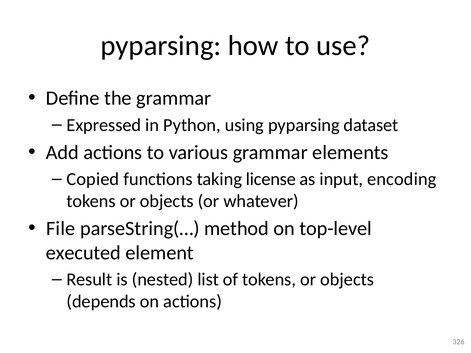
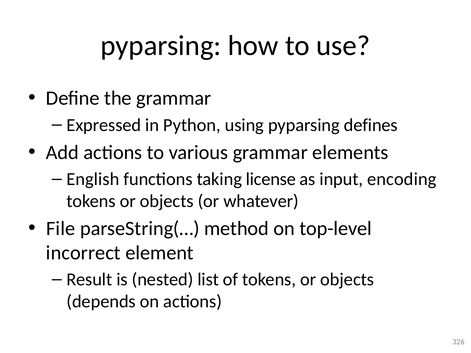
dataset: dataset -> defines (371, 125)
Copied: Copied -> English (93, 179)
executed: executed -> incorrect (83, 253)
